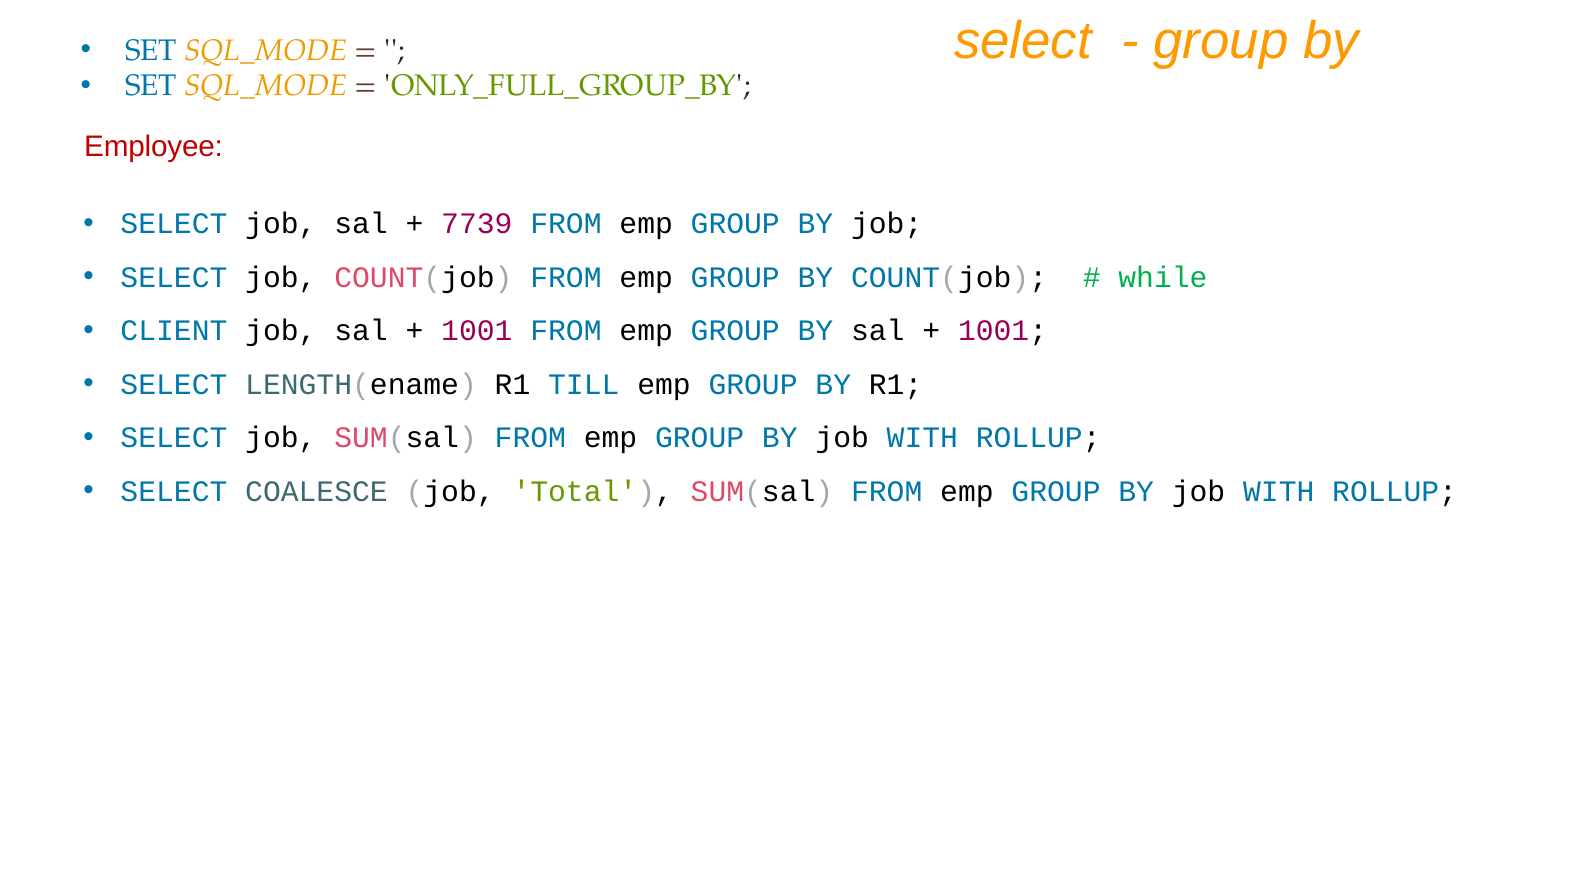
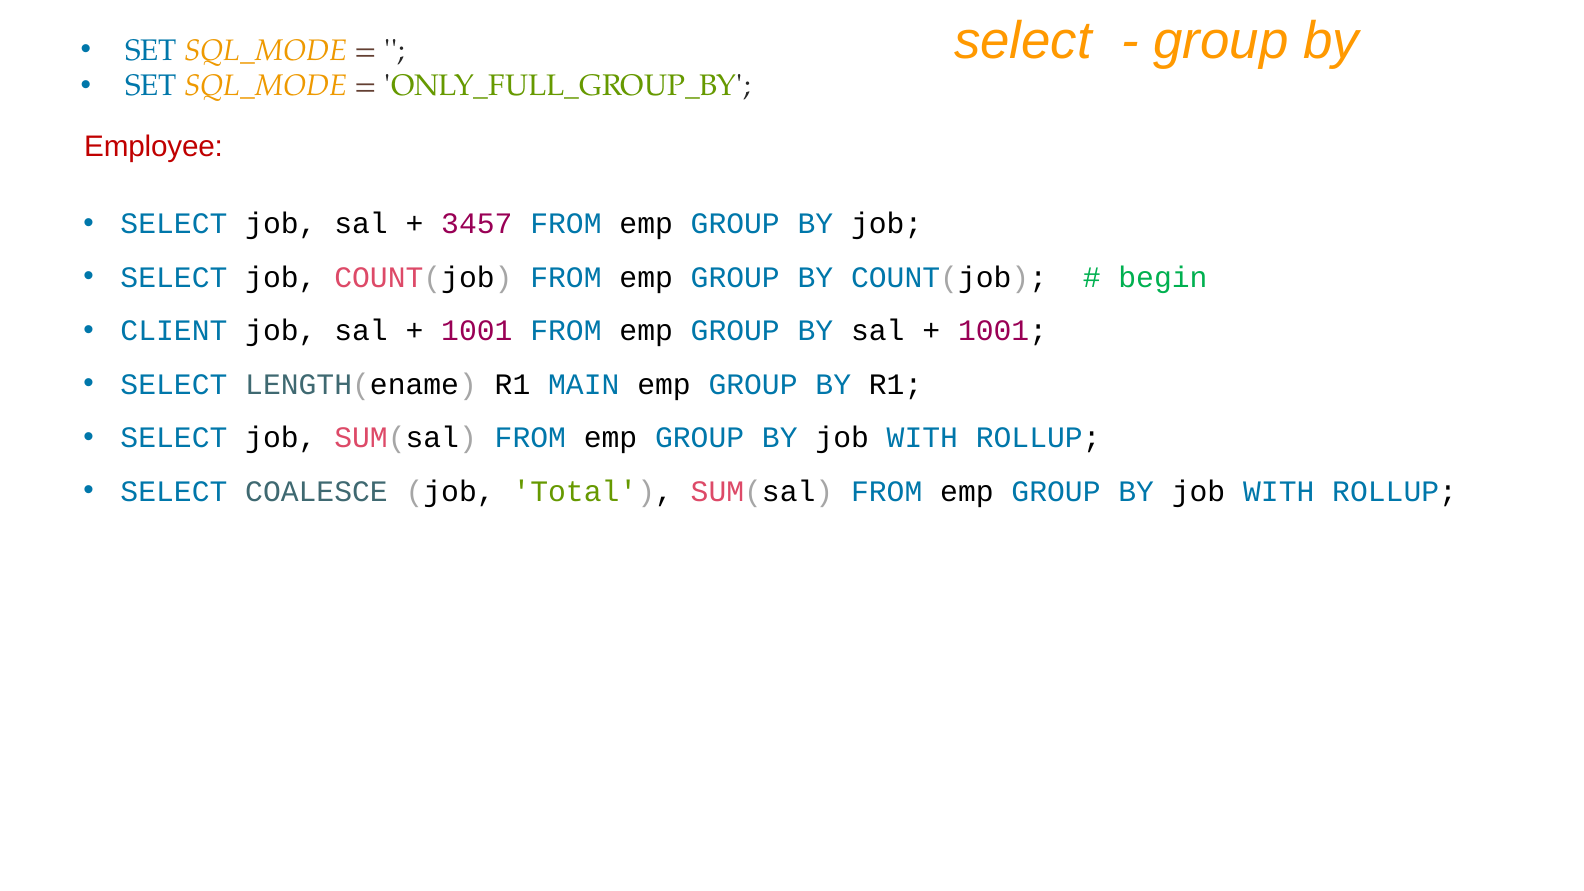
7739: 7739 -> 3457 (477, 224)
while: while -> begin (1163, 278)
TILL: TILL -> MAIN (584, 385)
